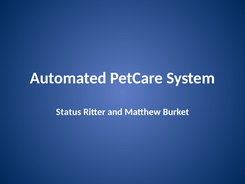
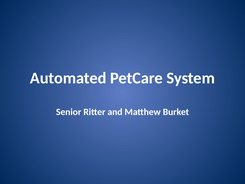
Status: Status -> Senior (69, 112)
